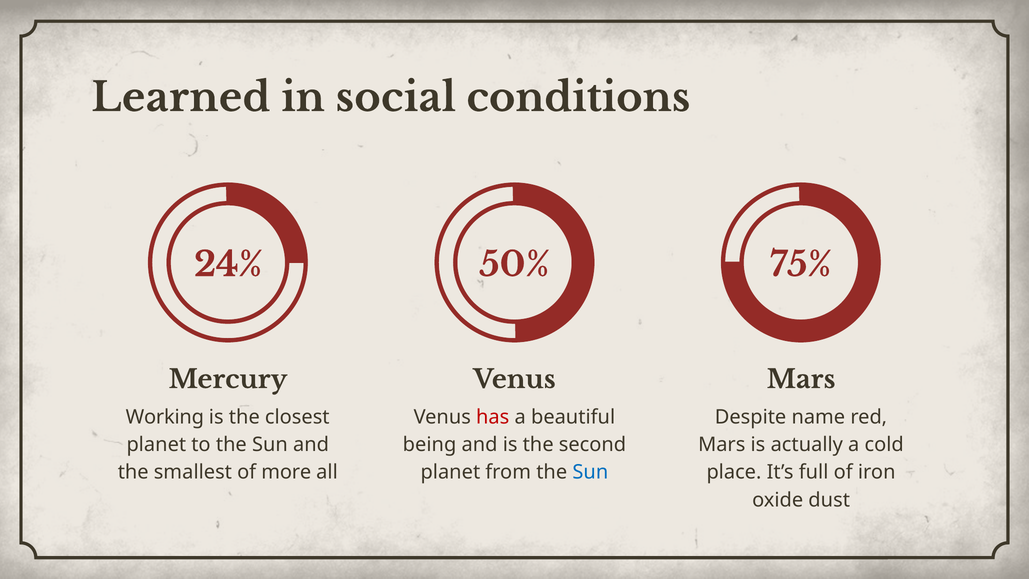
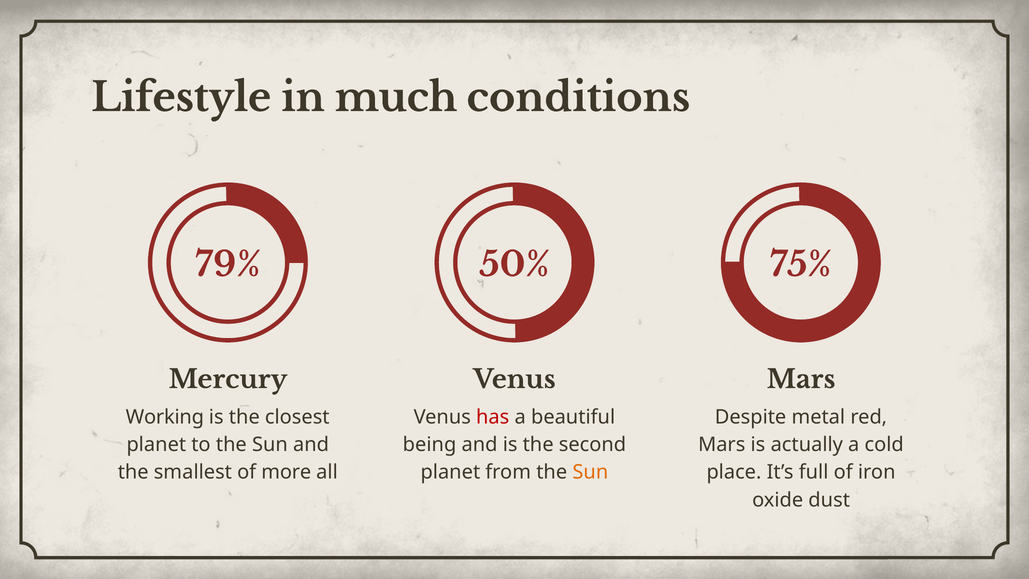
Learned: Learned -> Lifestyle (181, 98)
social: social -> much (396, 98)
24%: 24% -> 79% (228, 265)
name: name -> metal (818, 417)
Sun colour: blue -> orange (590, 472)
